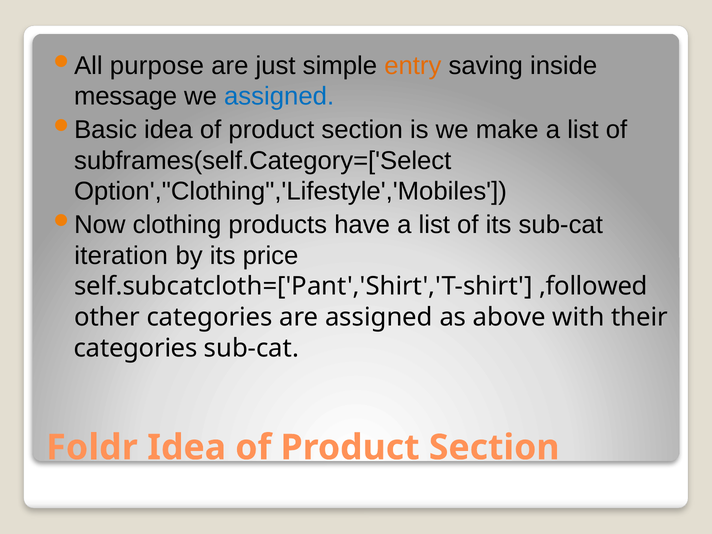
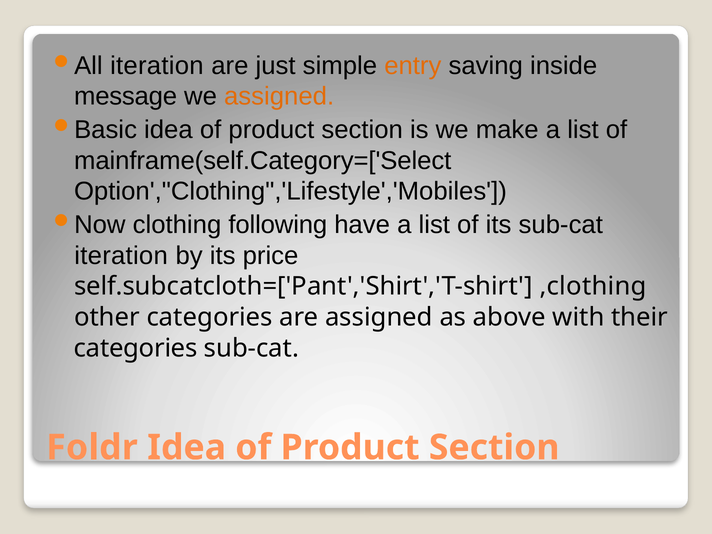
purpose: purpose -> iteration (157, 66)
assigned colour: blue -> orange (279, 96)
subframes(self.Category=['Select: subframes(self.Category=['Select -> mainframe(self.Category=['Select (263, 161)
products: products -> following (278, 225)
,followed: ,followed -> ,clothing (593, 286)
